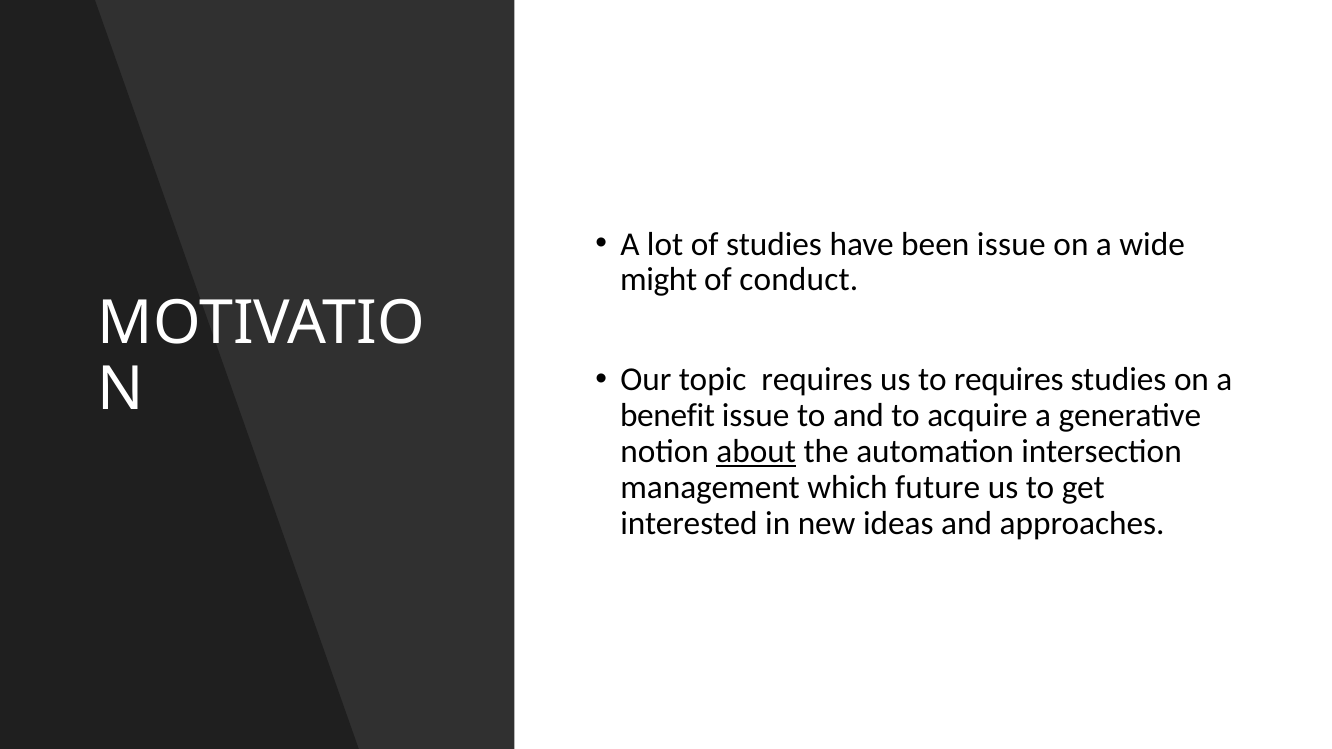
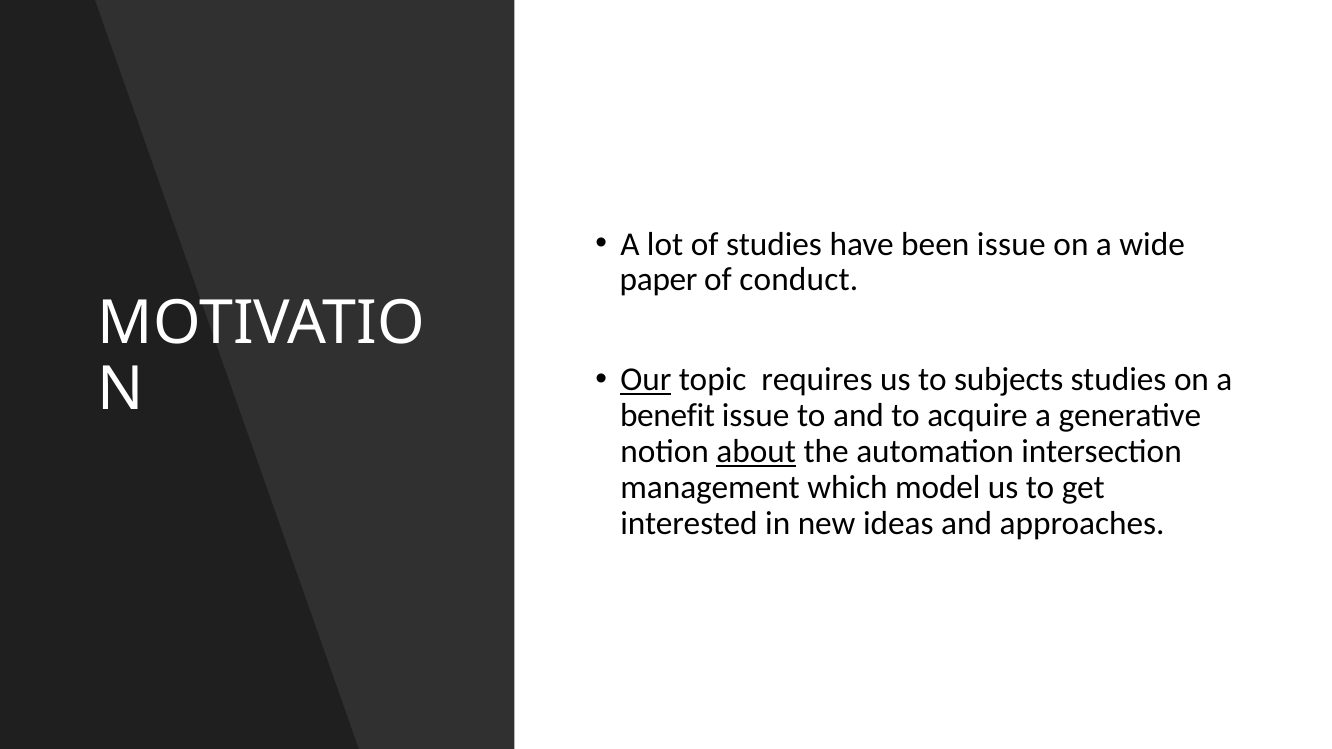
might: might -> paper (659, 280)
Our underline: none -> present (646, 380)
to requires: requires -> subjects (1009, 380)
future: future -> model (938, 488)
